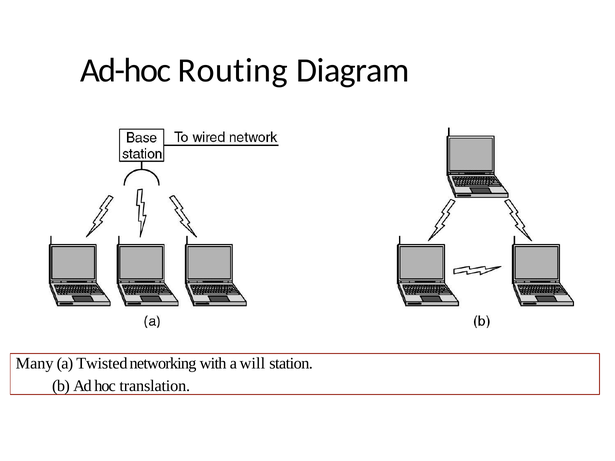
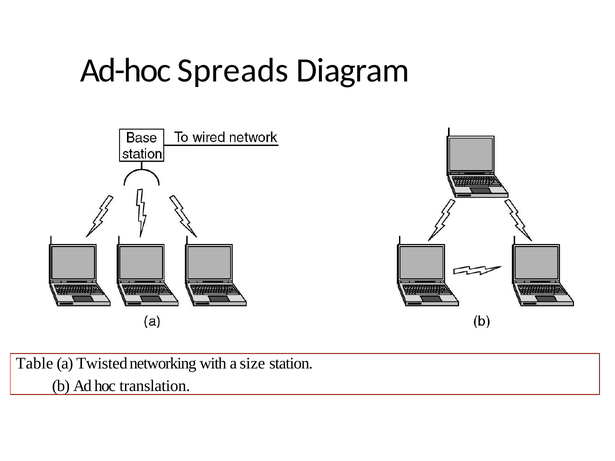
Routing: Routing -> Spreads (233, 70)
Many: Many -> Table (35, 364)
will: will -> size (252, 364)
